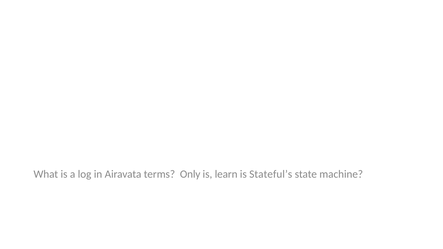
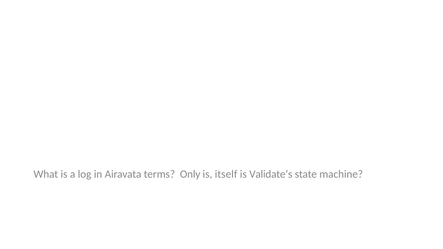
learn: learn -> itself (226, 174)
Stateful’s: Stateful’s -> Validate’s (271, 174)
